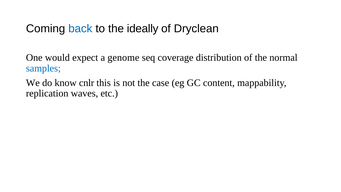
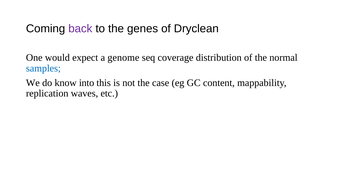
back colour: blue -> purple (80, 29)
ideally: ideally -> genes (143, 29)
cnlr: cnlr -> into (87, 83)
